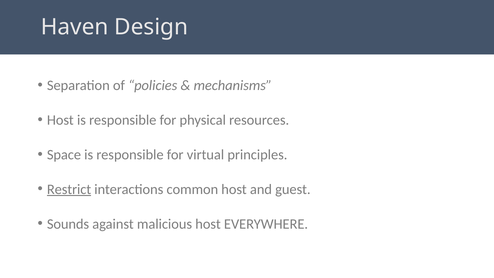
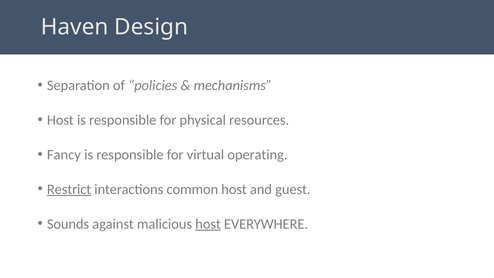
Space: Space -> Fancy (64, 155)
principles: principles -> operating (257, 155)
host underline: none -> present (208, 224)
